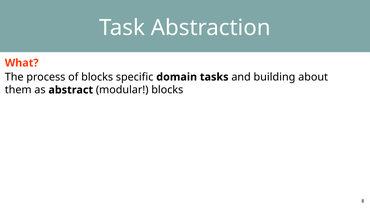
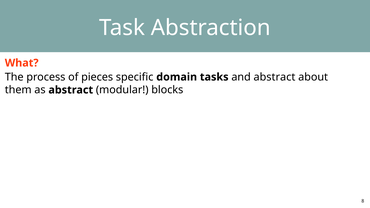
of blocks: blocks -> pieces (97, 77)
and building: building -> abstract (274, 77)
